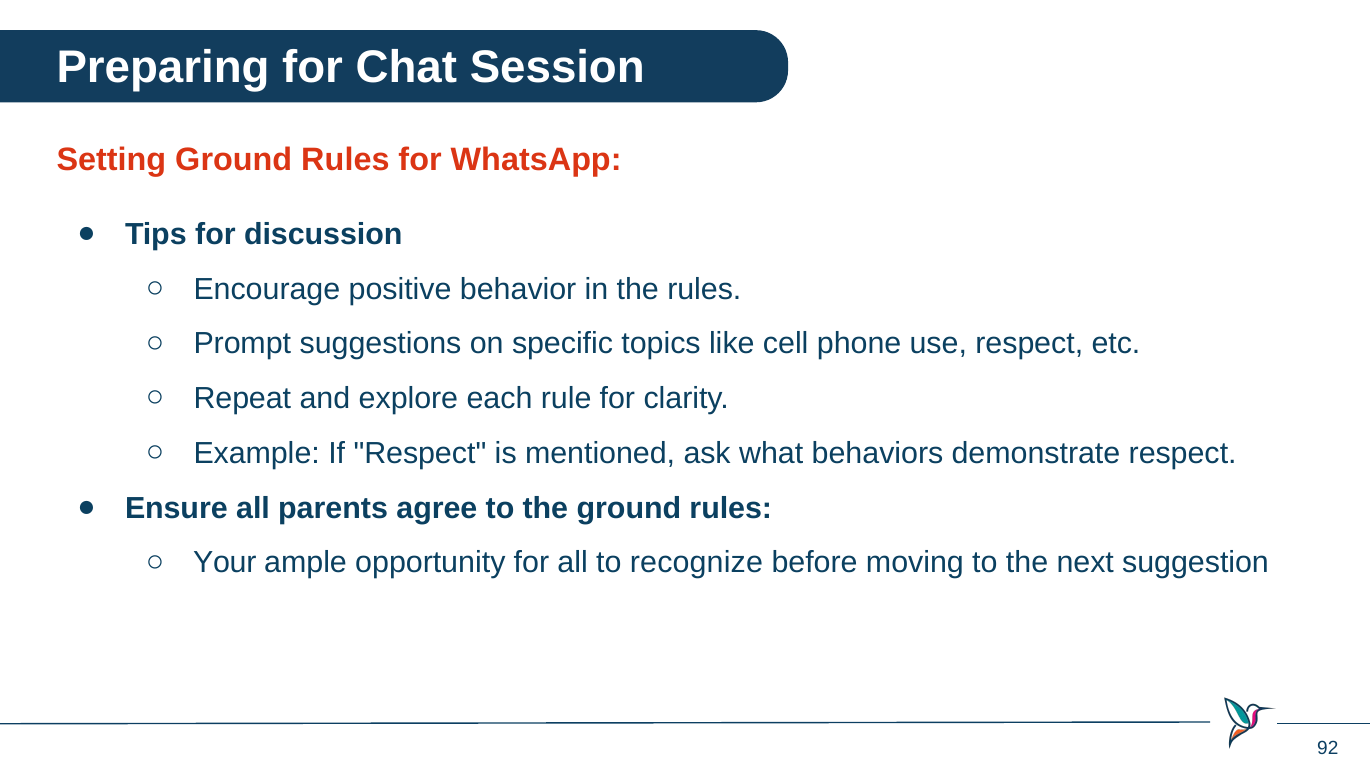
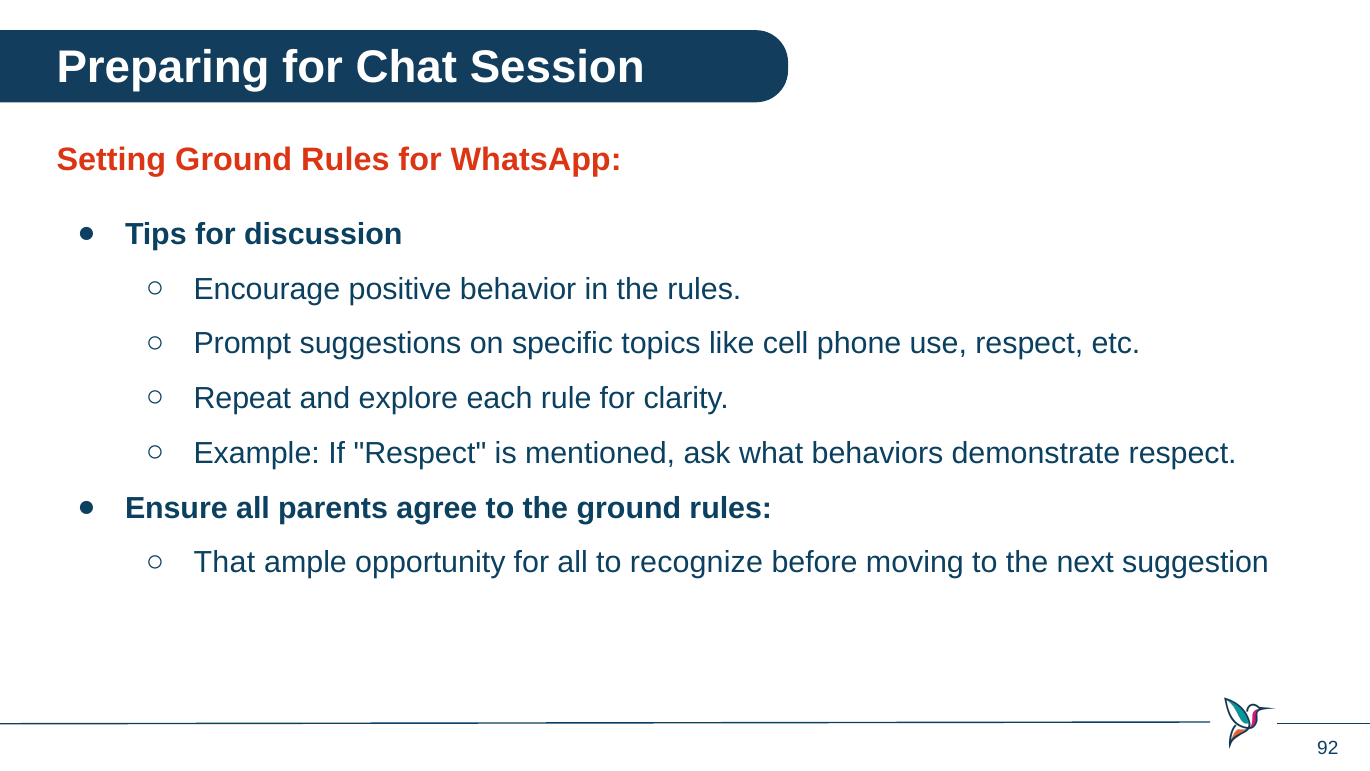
Your: Your -> That (224, 563)
